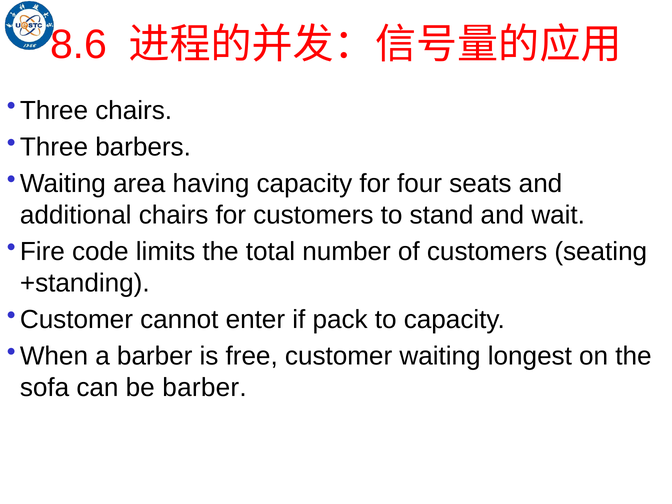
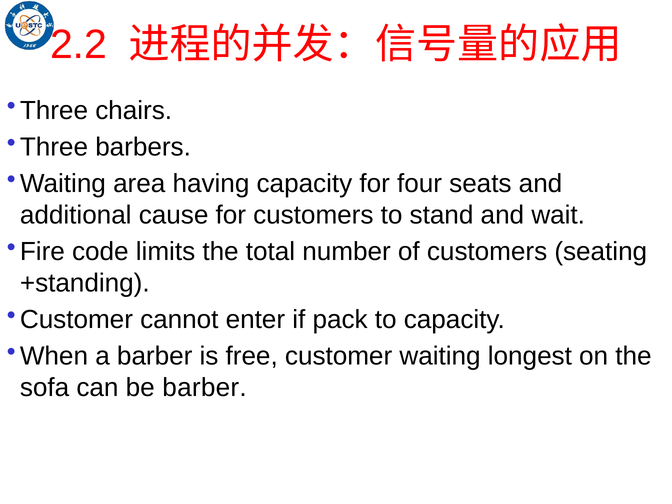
8.6: 8.6 -> 2.2 (79, 45)
additional chairs: chairs -> cause (174, 215)
